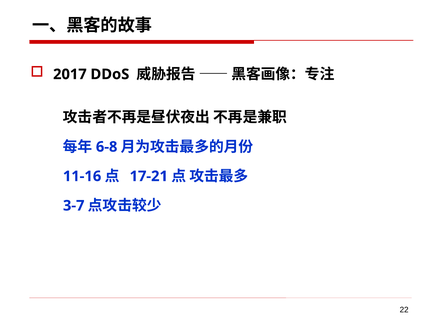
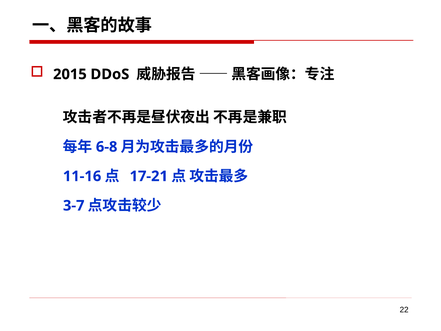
2017: 2017 -> 2015 (70, 74)
